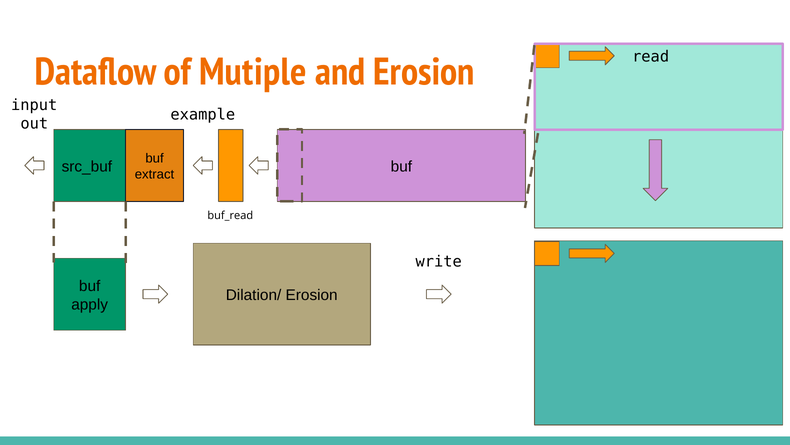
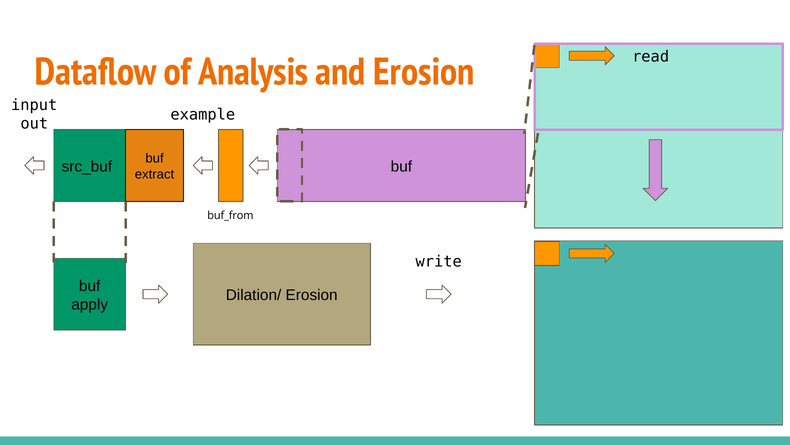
Mutiple: Mutiple -> Analysis (253, 72)
buf_read: buf_read -> buf_from (230, 215)
